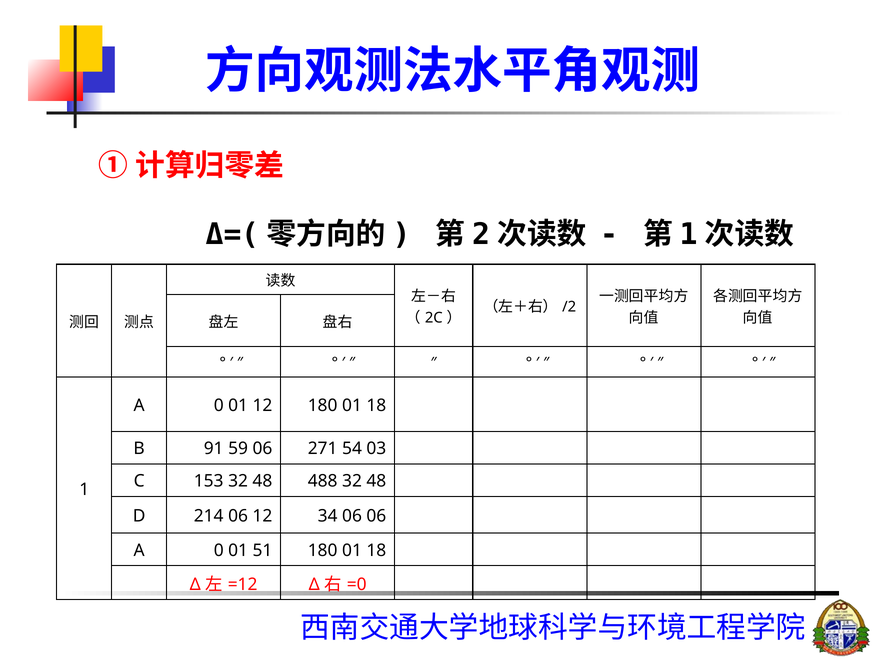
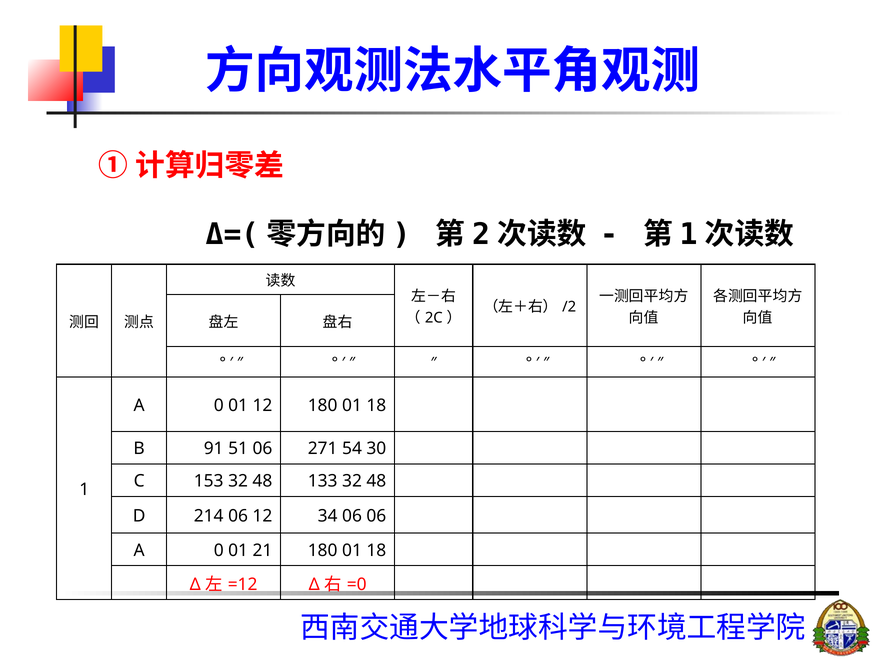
59: 59 -> 51 (238, 449)
03: 03 -> 30 (376, 449)
488: 488 -> 133 (323, 481)
51: 51 -> 21 (262, 550)
